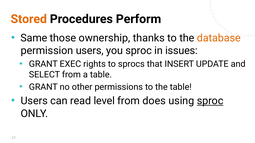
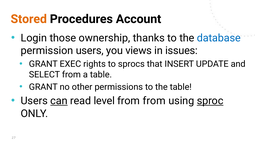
Perform: Perform -> Account (139, 19)
Same: Same -> Login (34, 38)
database colour: orange -> blue (219, 38)
you sproc: sproc -> views (139, 51)
can underline: none -> present (59, 101)
from does: does -> from (154, 101)
